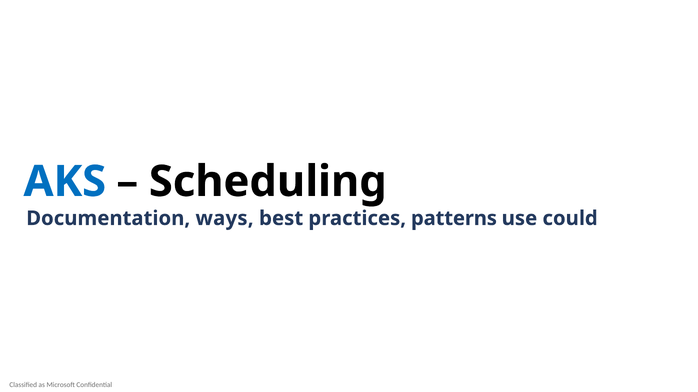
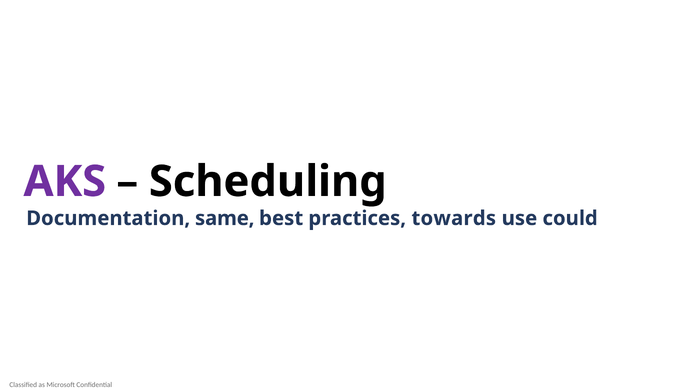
AKS colour: blue -> purple (65, 182)
ways: ways -> same (225, 219)
patterns: patterns -> towards (454, 219)
